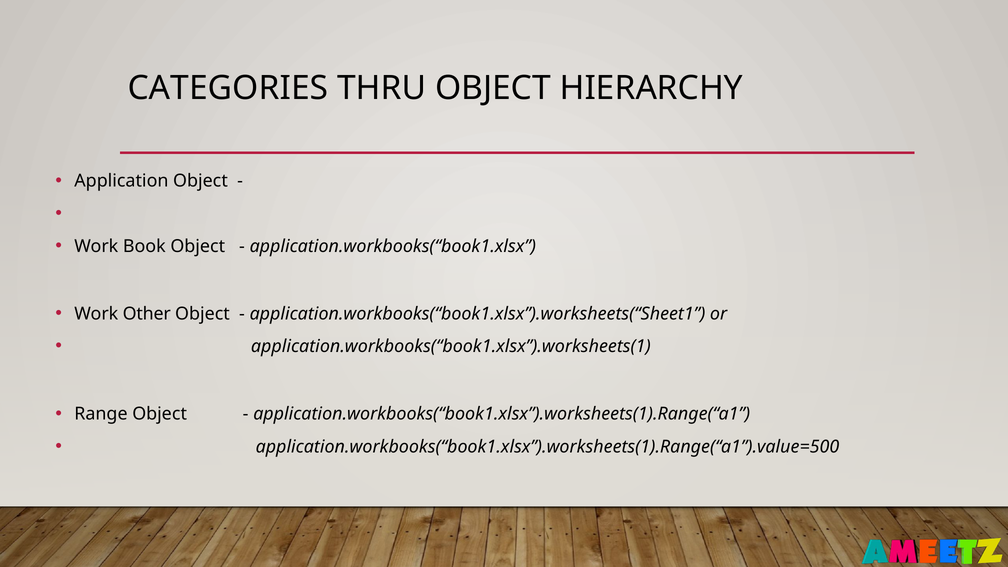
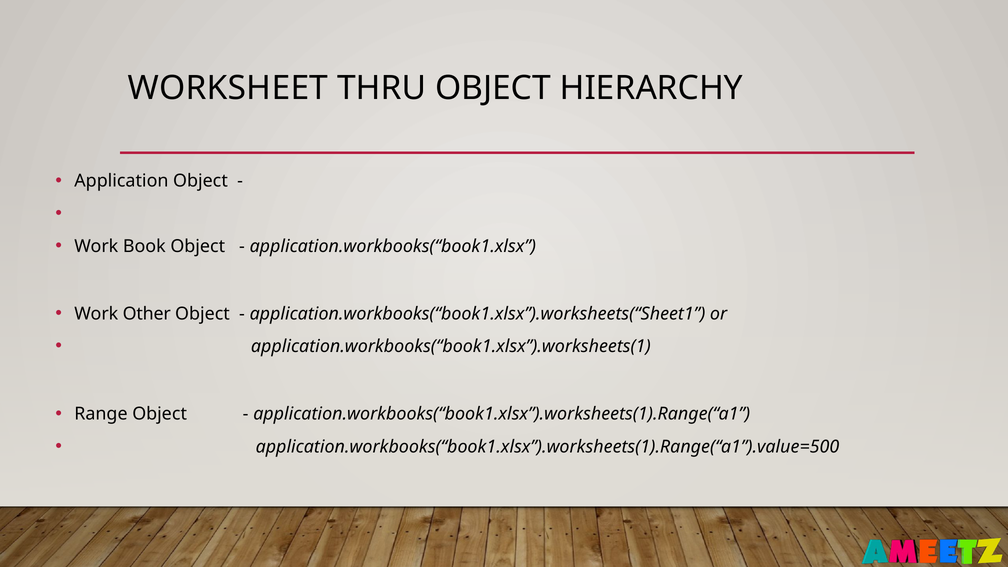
CATEGORIES: CATEGORIES -> WORKSHEET (228, 88)
